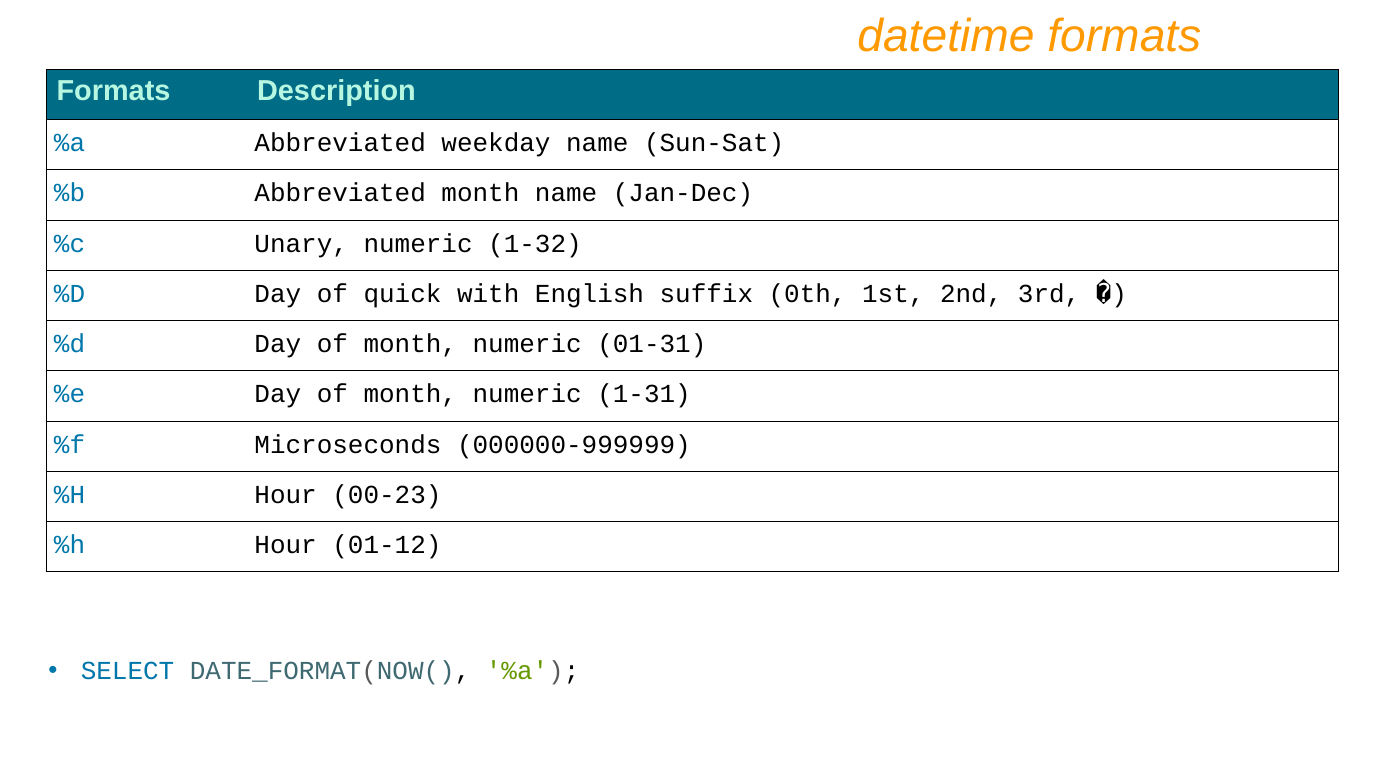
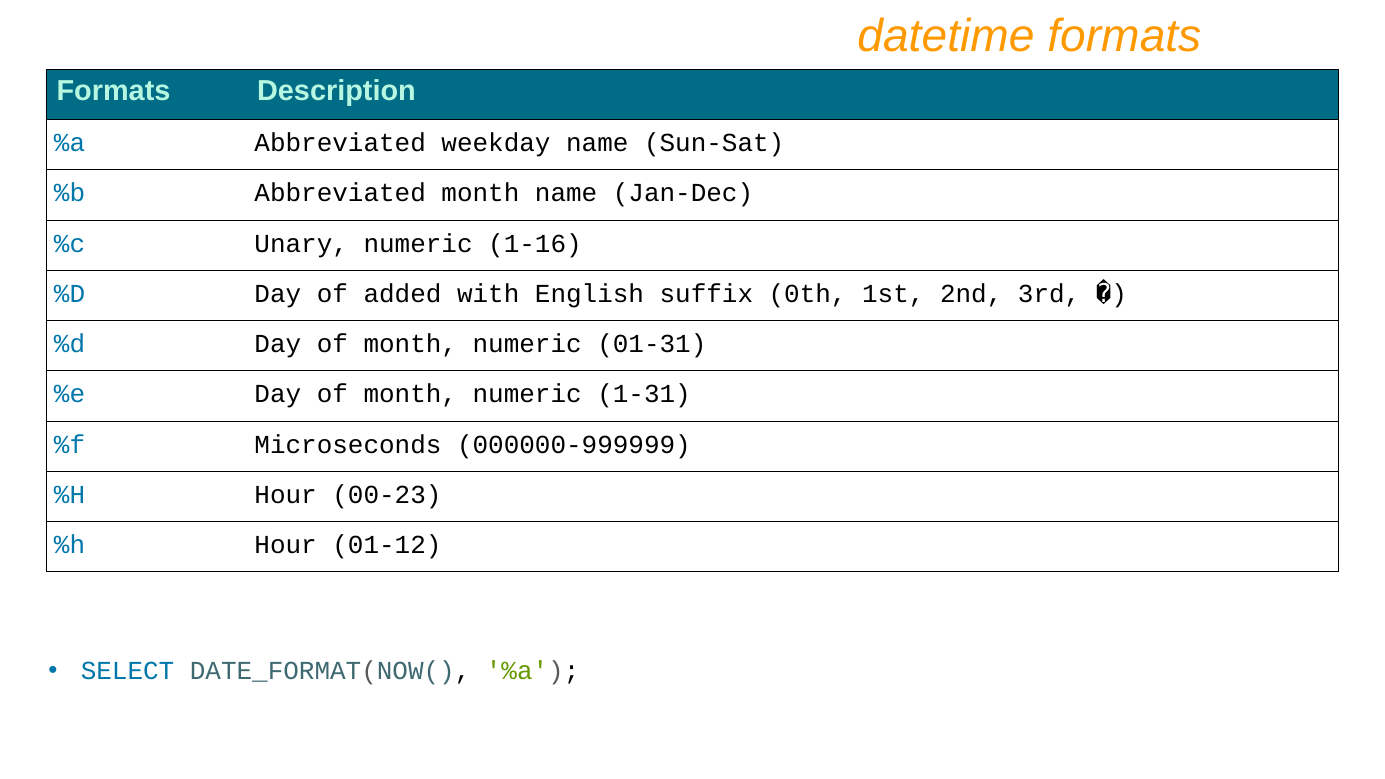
1-32: 1-32 -> 1-16 (535, 244)
quick: quick -> added (403, 294)
